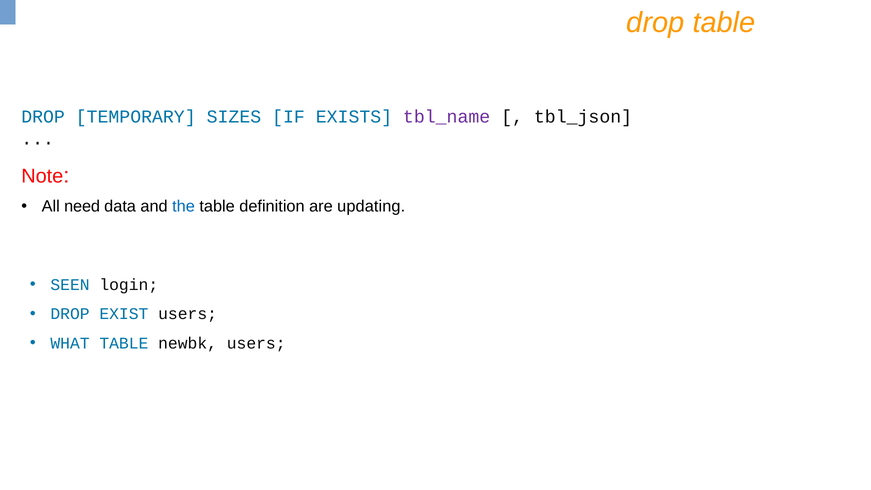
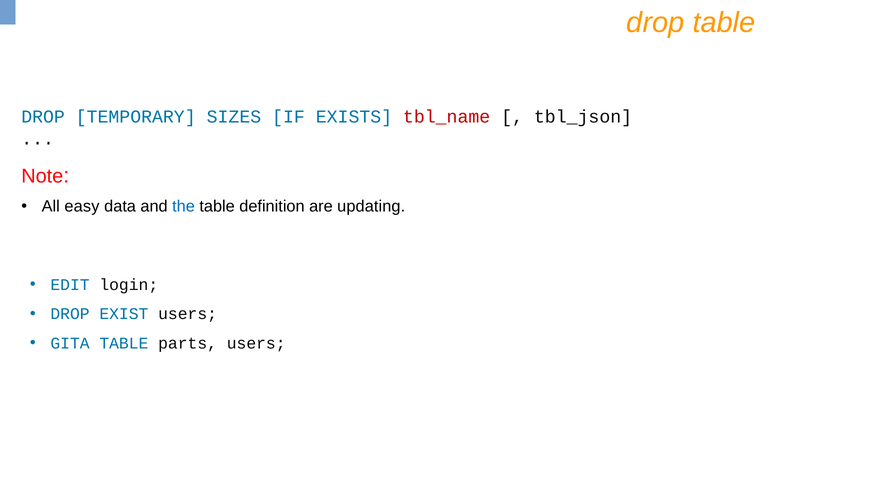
tbl_name colour: purple -> red (447, 117)
need: need -> easy (82, 206)
SEEN: SEEN -> EDIT (70, 285)
WHAT: WHAT -> GITA (70, 343)
newbk: newbk -> parts (188, 343)
